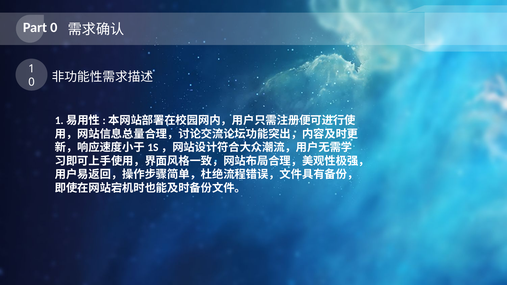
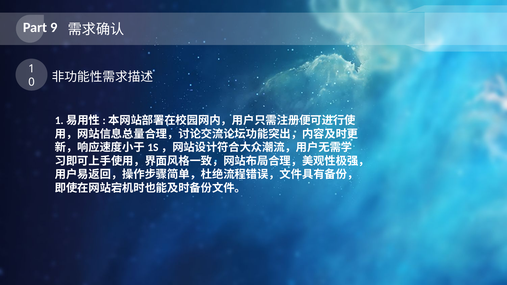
Part 0: 0 -> 9 (54, 27)
